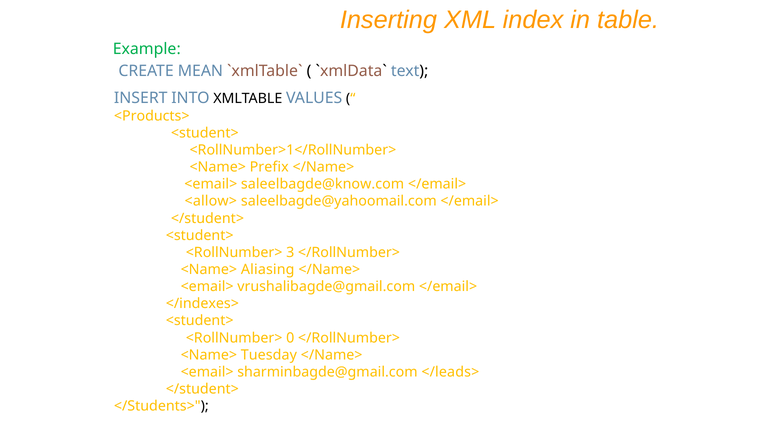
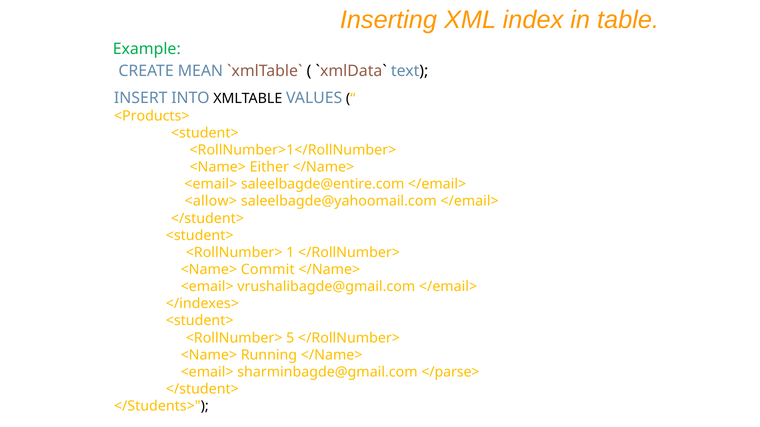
Prefix: Prefix -> Either (269, 167)
saleelbagde@know.com: saleelbagde@know.com -> saleelbagde@entire.com (323, 184)
3: 3 -> 1 (290, 253)
Aliasing: Aliasing -> Commit (268, 270)
0: 0 -> 5 (290, 338)
Tuesday: Tuesday -> Running (269, 355)
</leads>: </leads> -> </parse> (450, 372)
